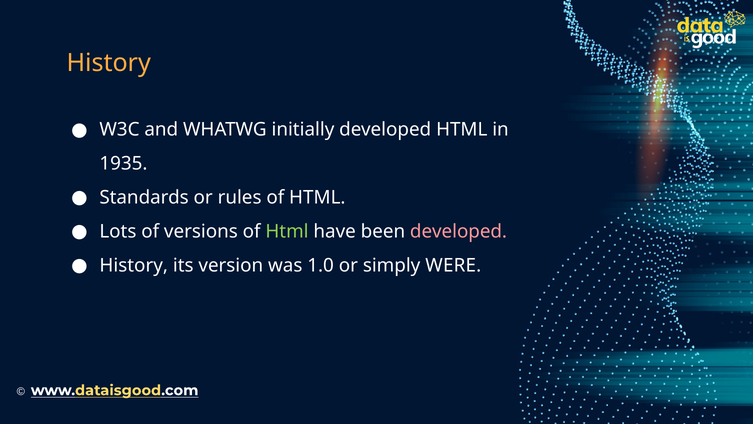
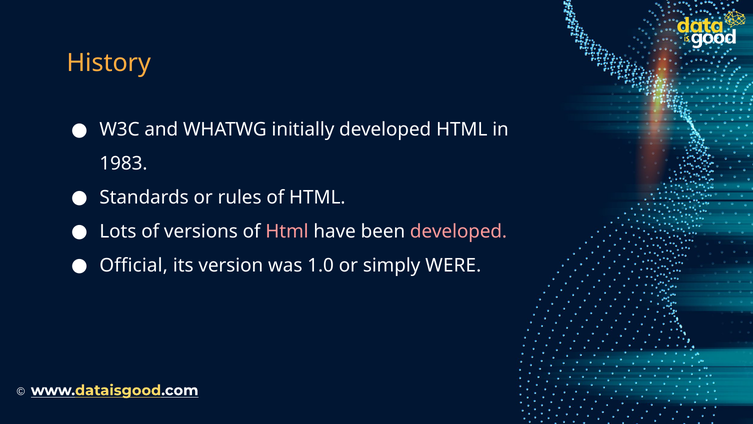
1935: 1935 -> 1983 (123, 163)
Html colour: light green -> pink (287, 231)
History: History -> Official (134, 265)
